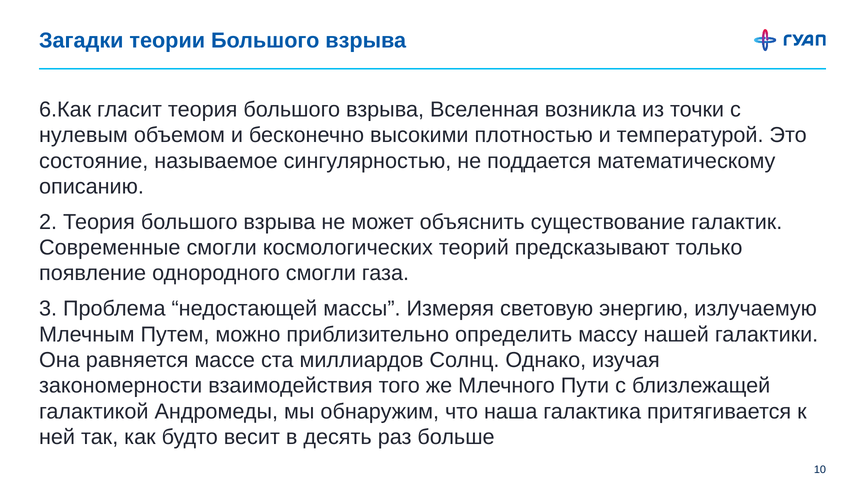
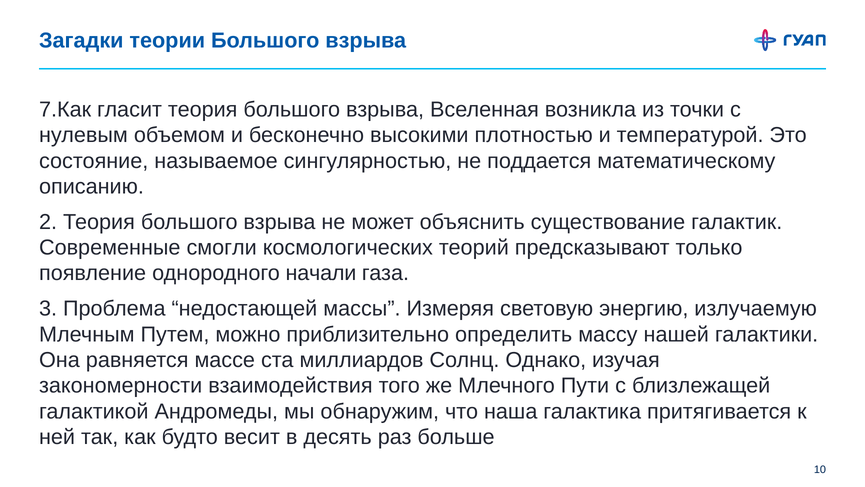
6.Как: 6.Как -> 7.Как (65, 109)
однородного смогли: смогли -> начали (321, 273)
